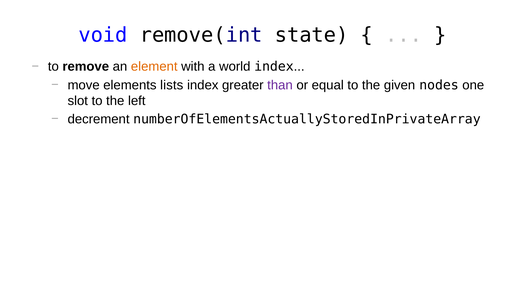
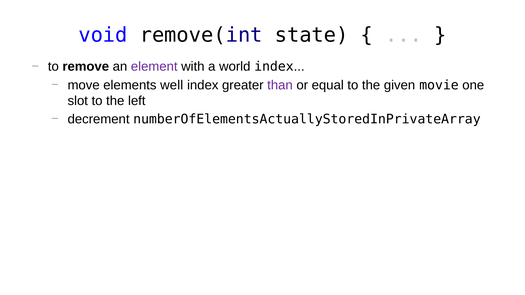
element colour: orange -> purple (154, 67)
lists: lists -> well (172, 85)
nodes: nodes -> movie (439, 85)
